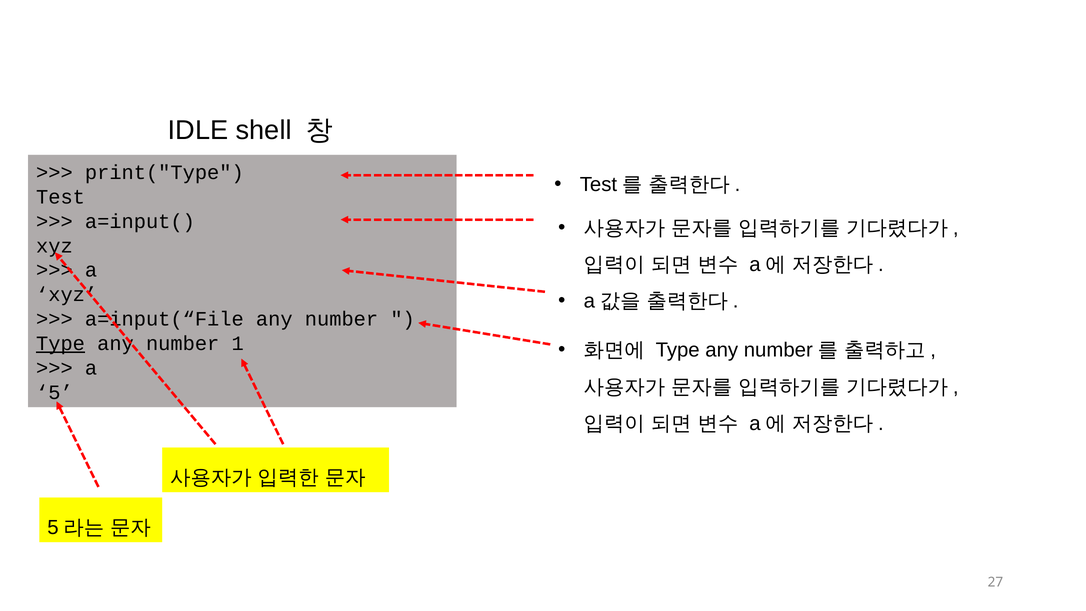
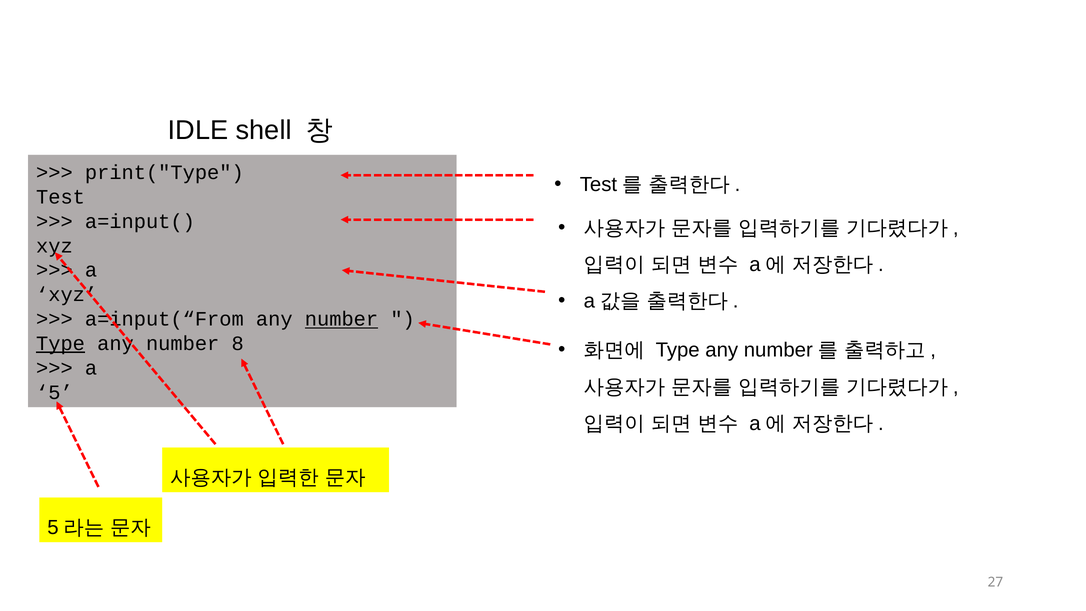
a=input(“File: a=input(“File -> a=input(“From (164, 319)
number underline: none -> present (342, 319)
1: 1 -> 8 (238, 344)
